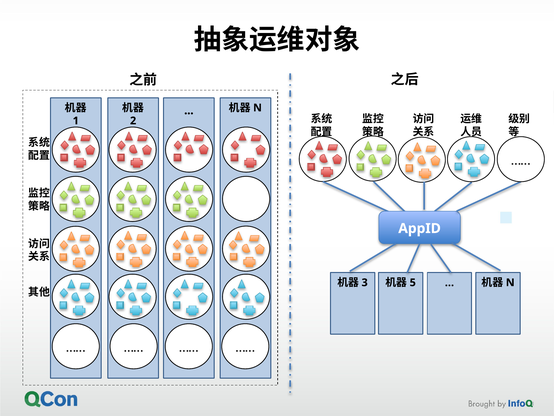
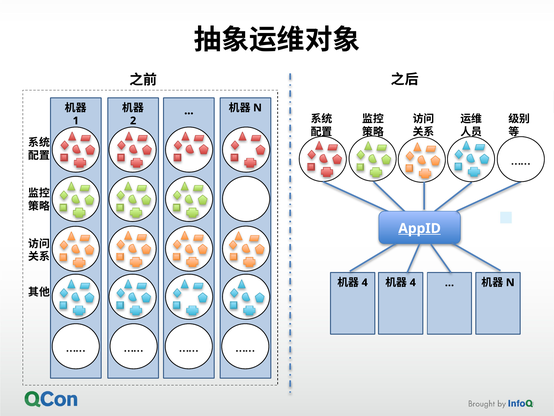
AppID underline: none -> present (420, 228)
3: 3 -> 4 (365, 282)
5: 5 -> 4 (413, 282)
